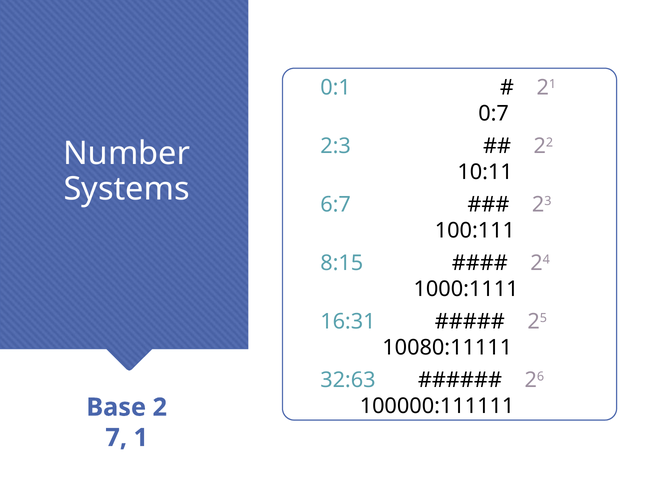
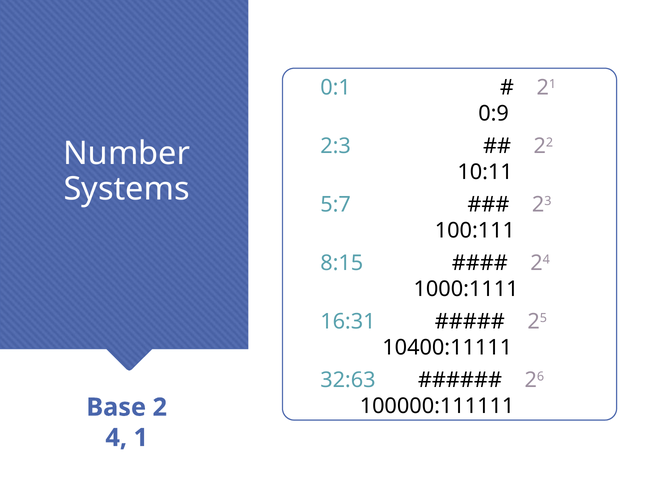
0:7: 0:7 -> 0:9 (494, 113)
6:7: 6:7 -> 5:7 (336, 205)
10080:11111: 10080:11111 -> 10400:11111 (447, 348)
7: 7 -> 4 (116, 438)
